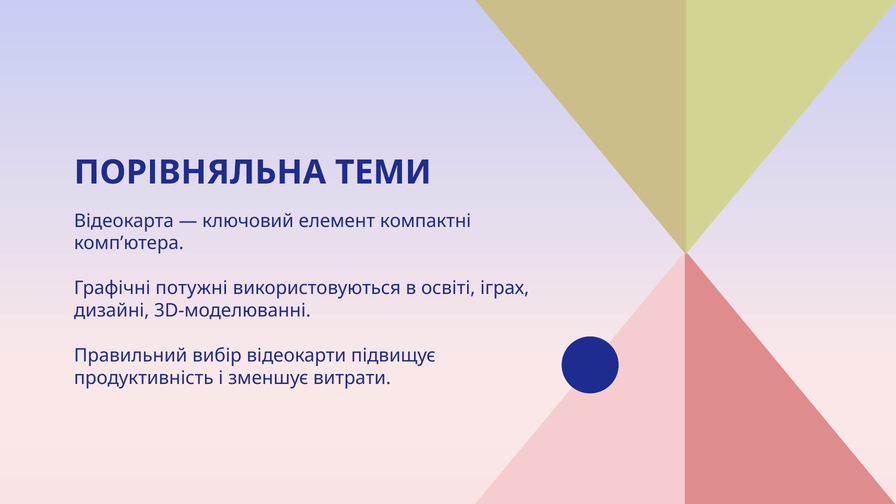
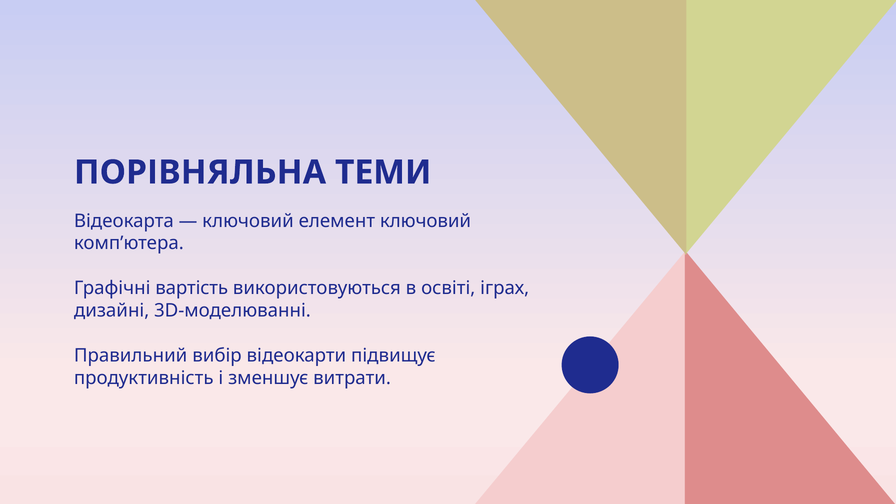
елемент компактні: компактні -> ключовий (425, 221)
потужні: потужні -> вартість (192, 288)
